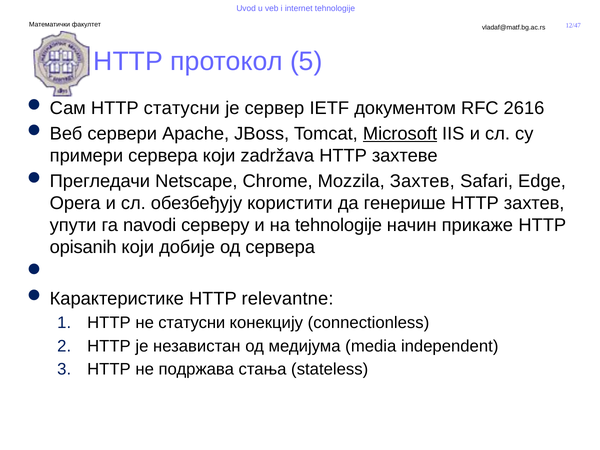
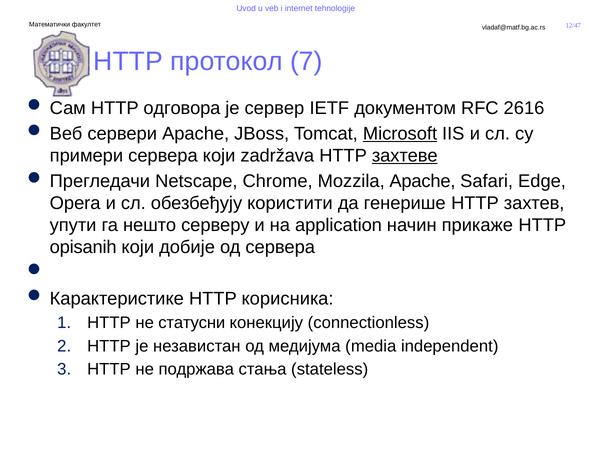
5: 5 -> 7 (306, 61)
HTTP статусни: статусни -> одговора (182, 108)
захтеве underline: none -> present (405, 156)
Mozzila Захтев: Захтев -> Apache (422, 181)
navodi: navodi -> нешто (150, 225)
на tehnologije: tehnologije -> application (339, 225)
relevantne: relevantne -> корисника (288, 299)
